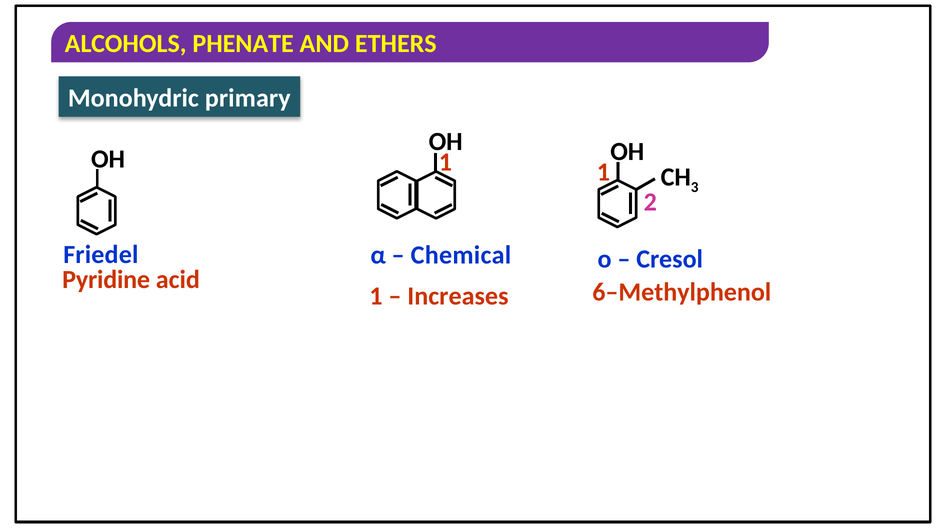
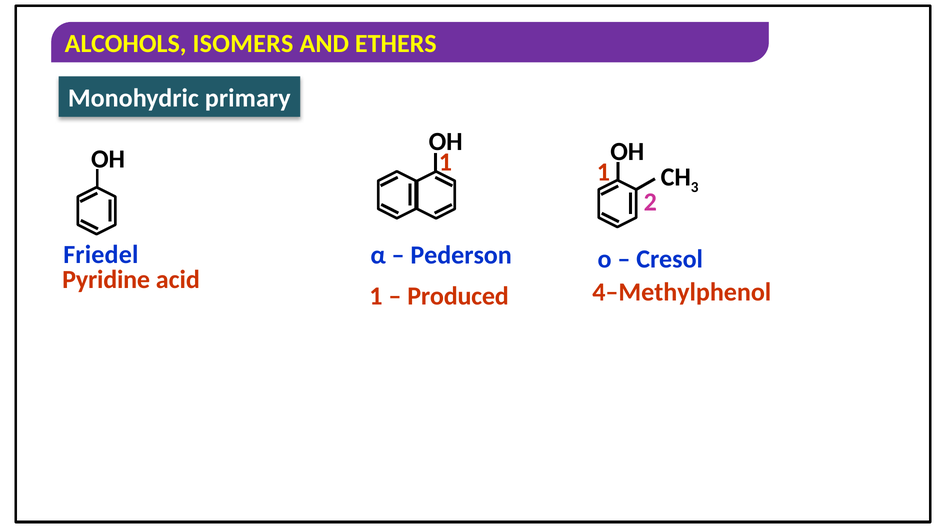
PHENATE: PHENATE -> ISOMERS (243, 44)
Chemical: Chemical -> Pederson (461, 255)
6–Methylphenol: 6–Methylphenol -> 4–Methylphenol (682, 292)
Increases: Increases -> Produced (458, 296)
